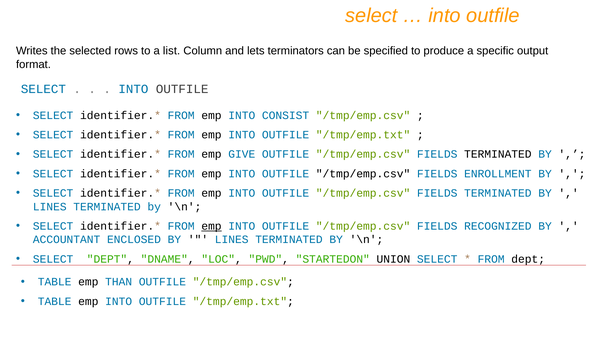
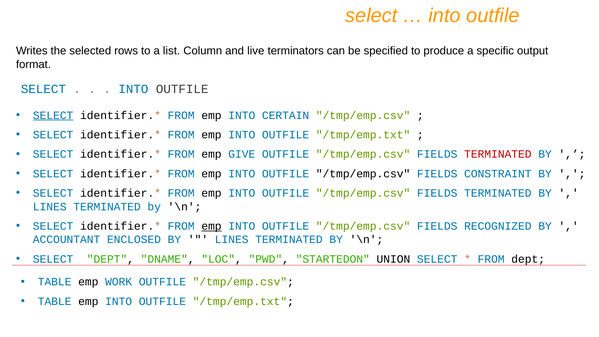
lets: lets -> live (256, 51)
SELECT underline: none -> present (53, 115)
CONSIST: CONSIST -> CERTAIN (286, 115)
TERMINATED colour: black -> red (498, 154)
ENROLLMENT: ENROLLMENT -> CONSTRAINT (498, 174)
THAN: THAN -> WORK (119, 282)
